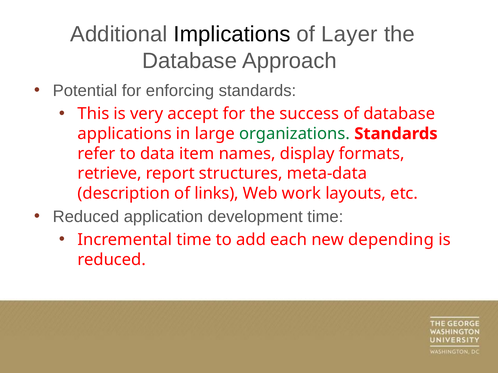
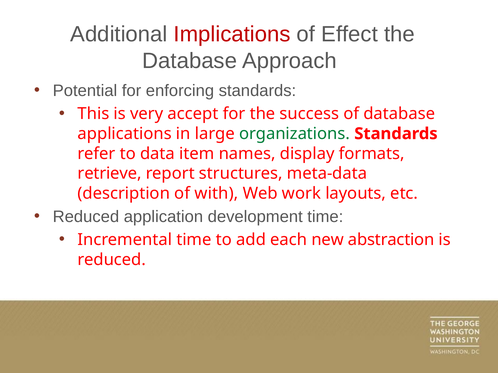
Implications colour: black -> red (232, 34)
Layer: Layer -> Effect (350, 34)
links: links -> with (216, 194)
depending: depending -> abstraction (391, 240)
